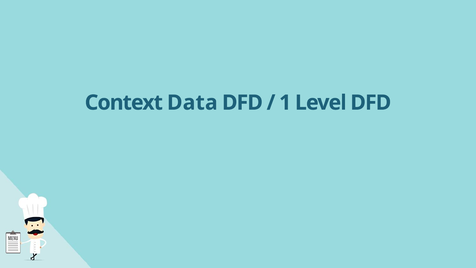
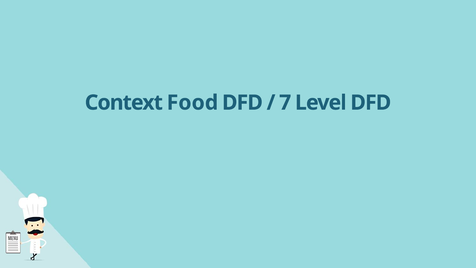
Data: Data -> Food (192, 103)
1: 1 -> 7 (285, 103)
